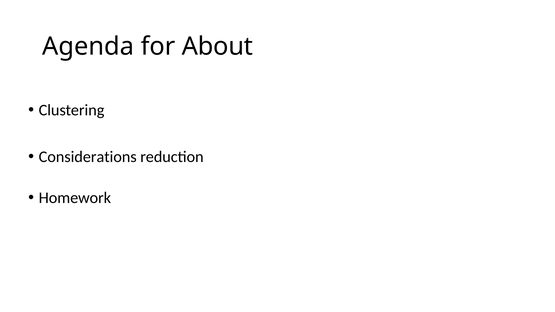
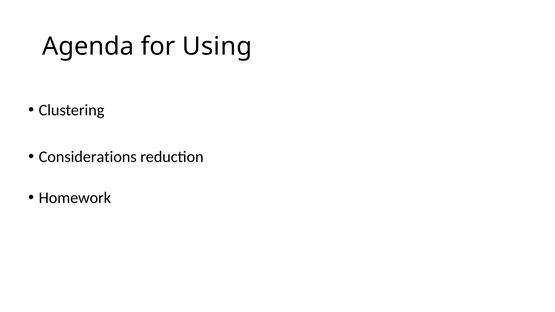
About: About -> Using (217, 47)
